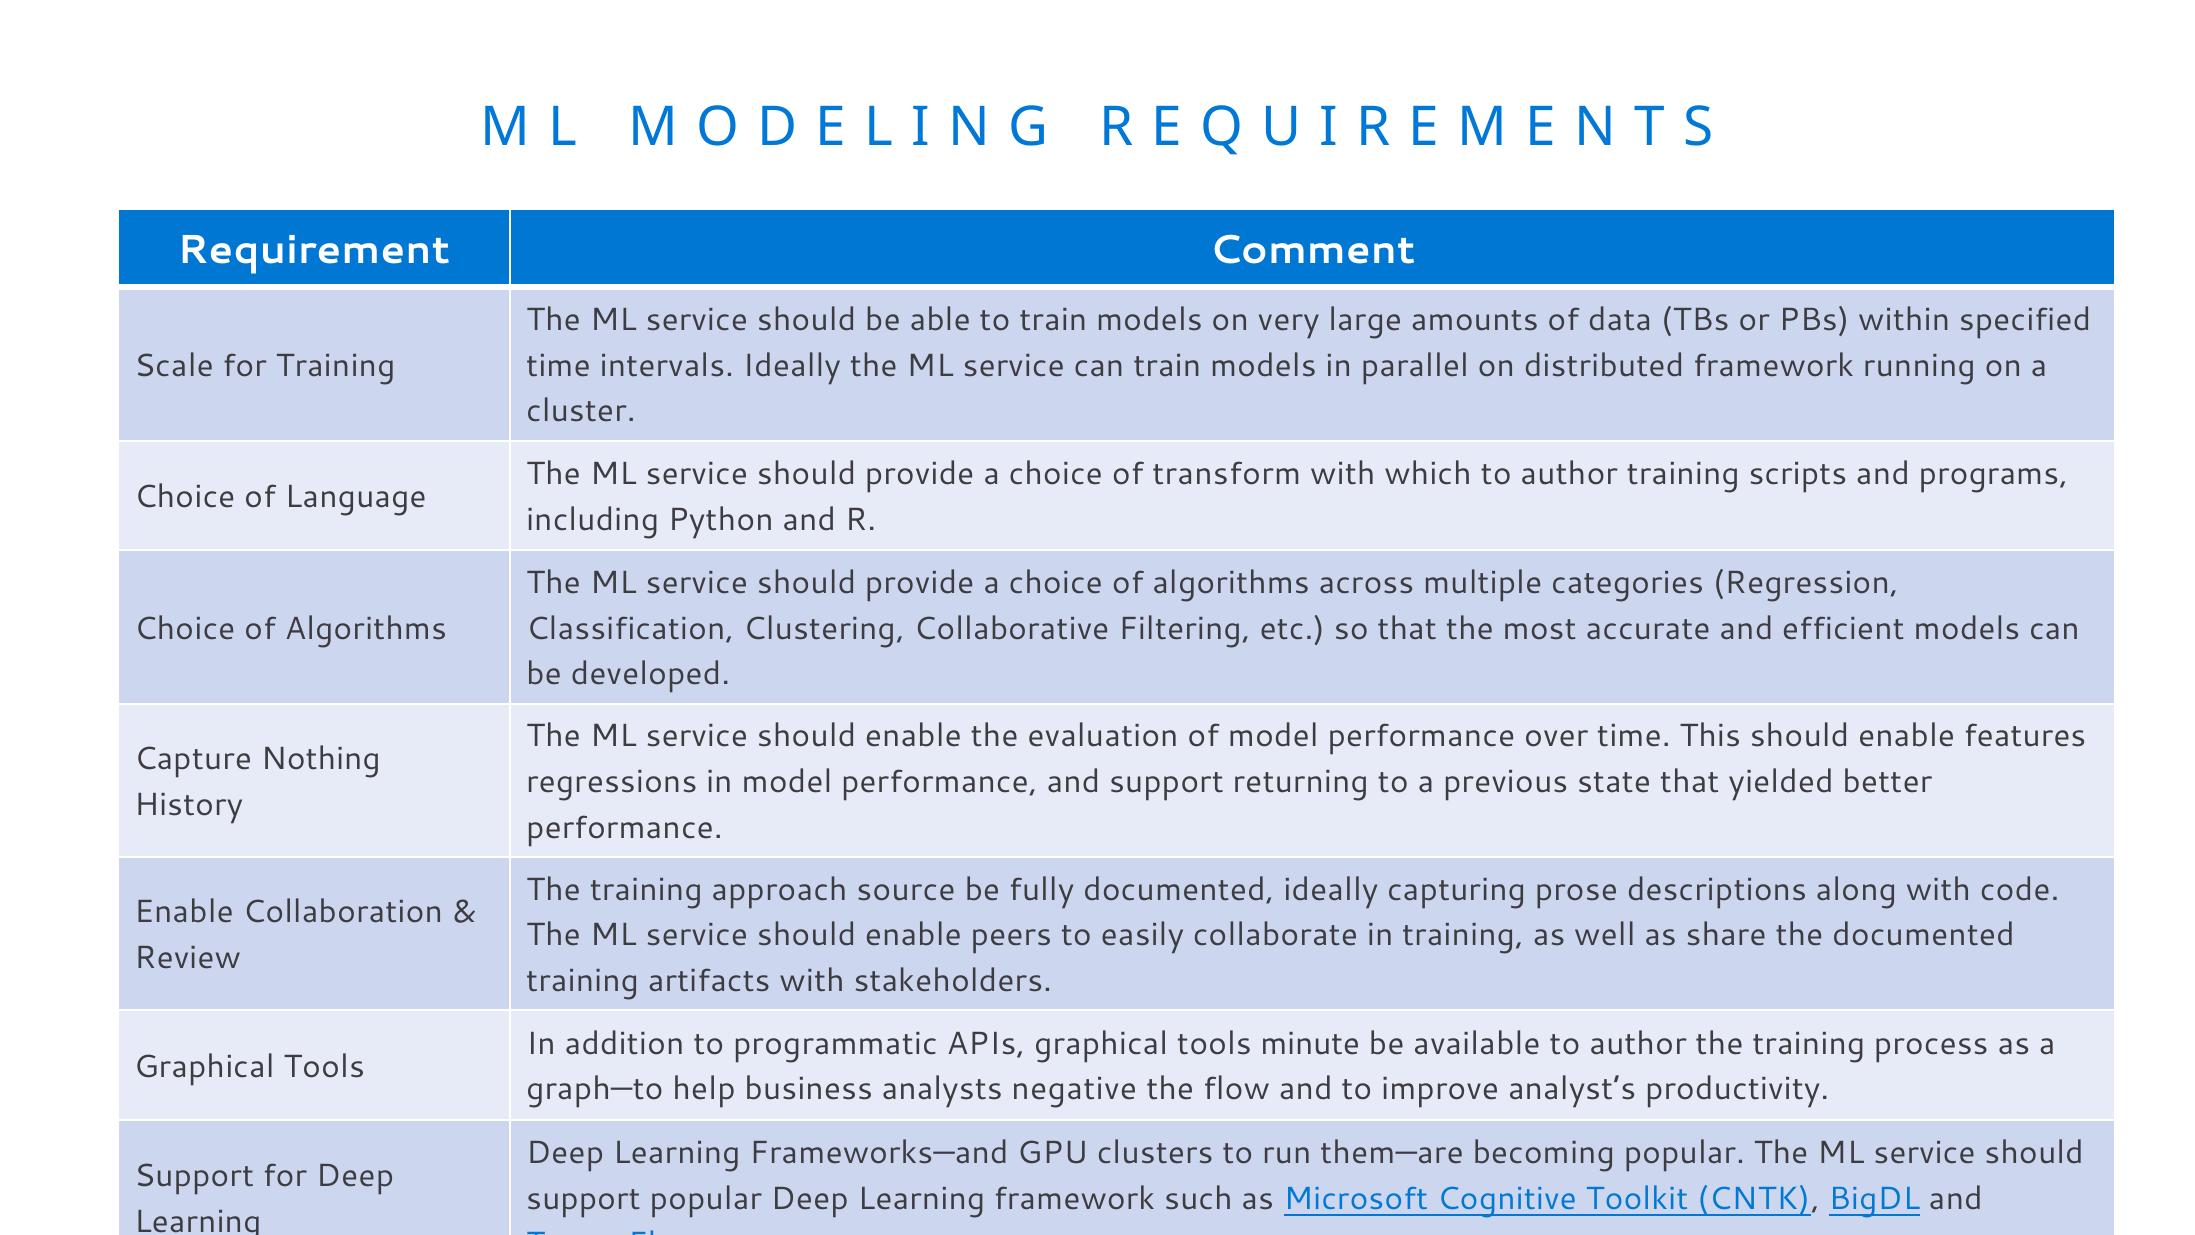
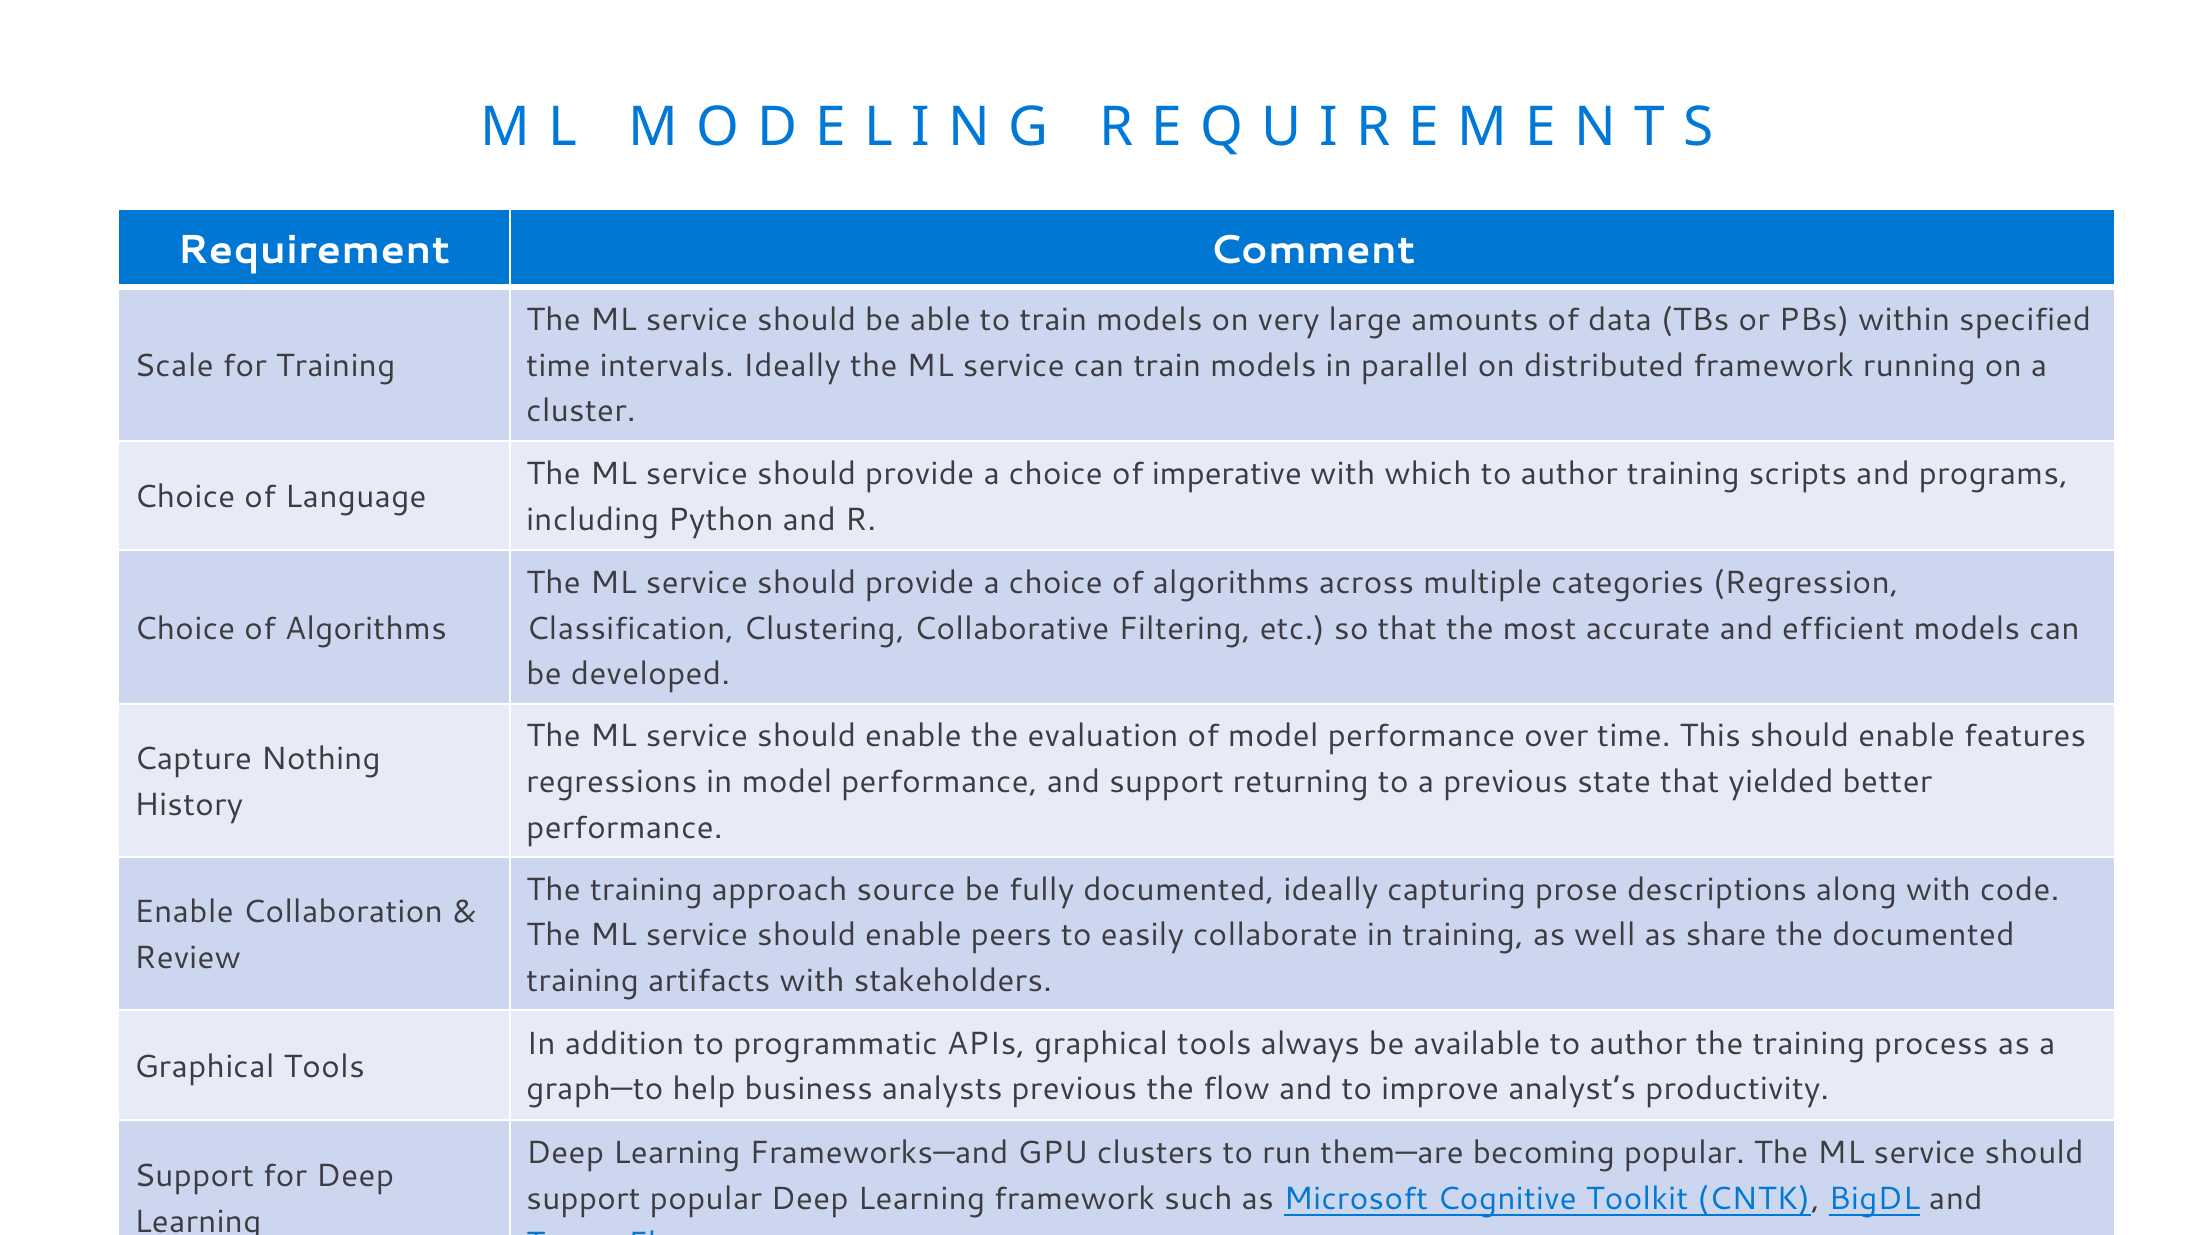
transform: transform -> imperative (1227, 474)
minute: minute -> always (1310, 1044)
analysts negative: negative -> previous (1074, 1089)
